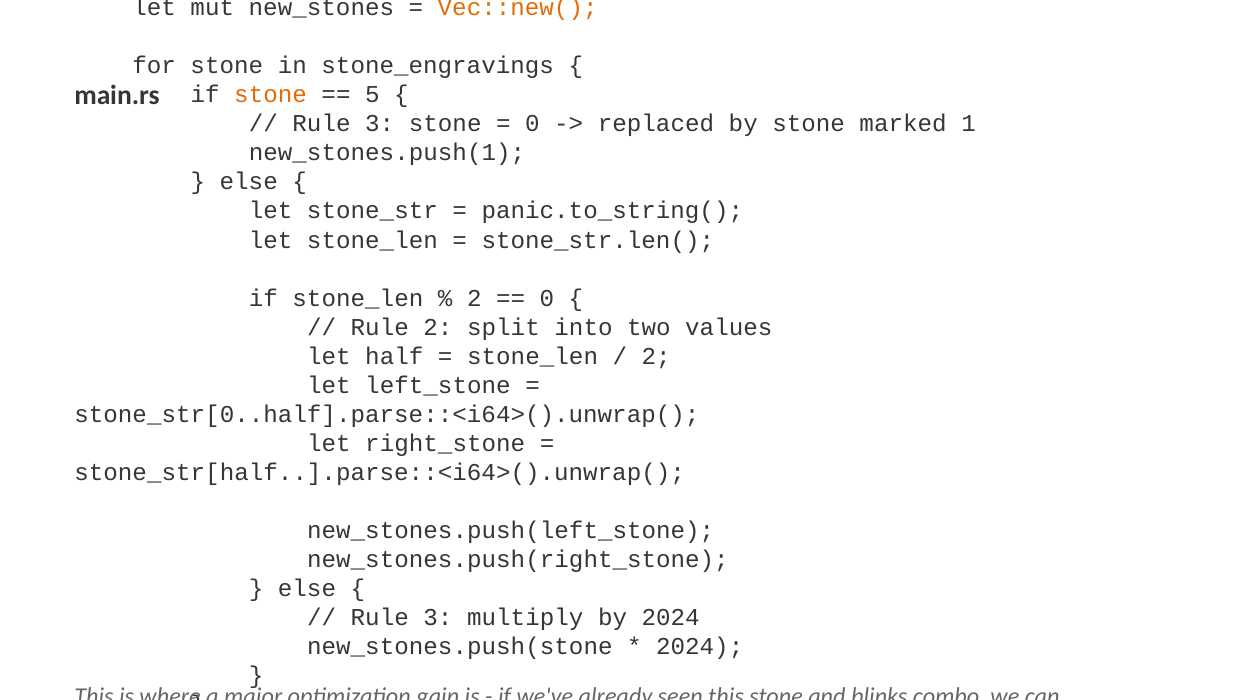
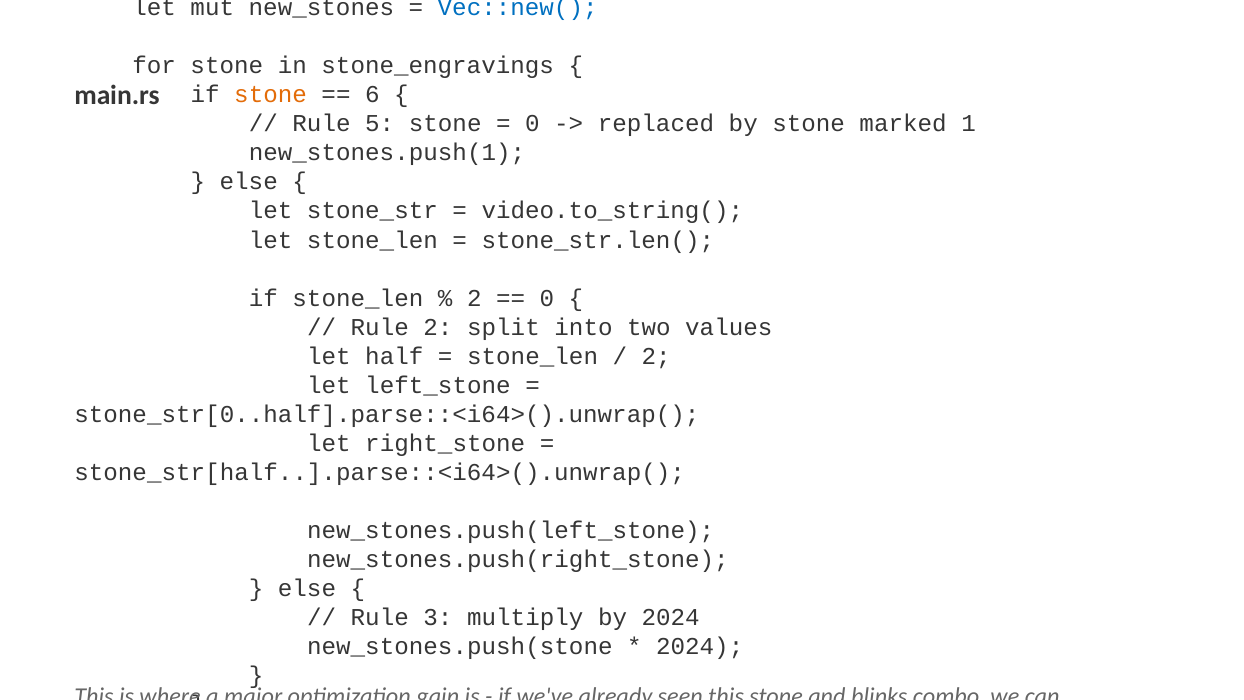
Vec::new( colour: orange -> blue (518, 8)
5: 5 -> 6 (372, 95)
3: 3 -> 5 (380, 124)
panic.to_string(: panic.to_string( -> video.to_string( (612, 211)
